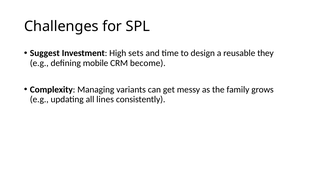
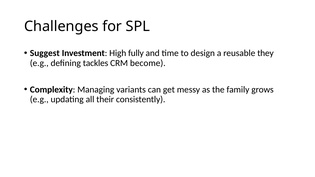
sets: sets -> fully (136, 53)
mobile: mobile -> tackles (96, 63)
lines: lines -> their (105, 100)
